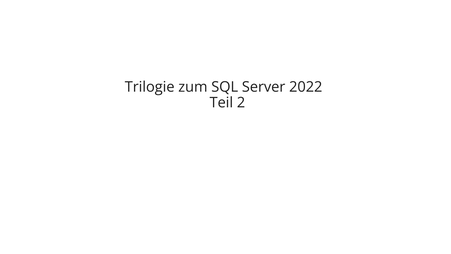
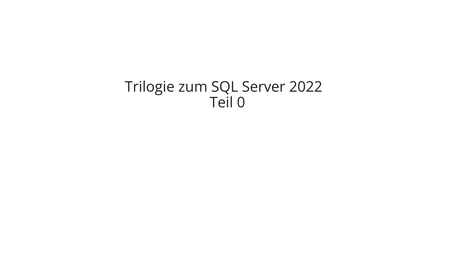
2: 2 -> 0 (241, 103)
